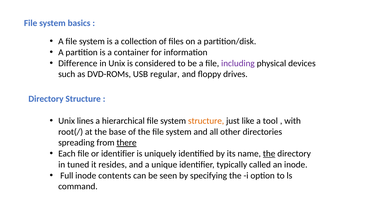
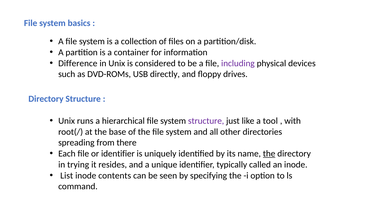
regular: regular -> directly (165, 74)
lines: lines -> runs (85, 121)
structure colour: orange -> purple (206, 121)
there underline: present -> none (127, 143)
tuned: tuned -> trying (78, 165)
Full: Full -> List (67, 176)
